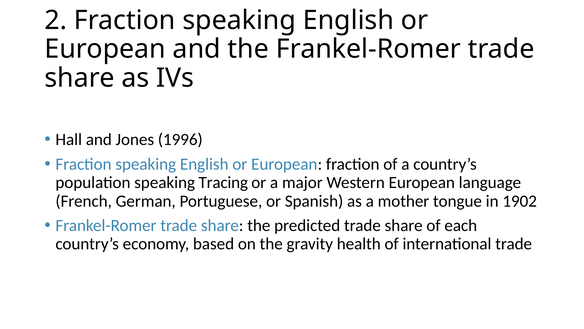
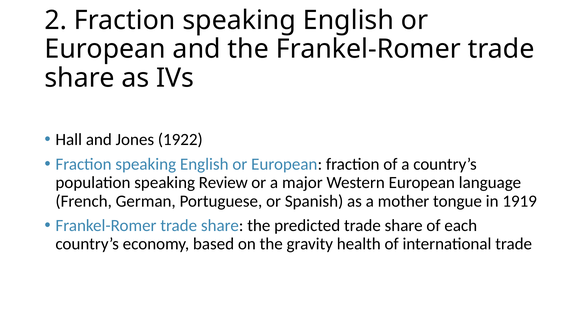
1996: 1996 -> 1922 (180, 139)
Tracing: Tracing -> Review (223, 182)
1902: 1902 -> 1919 (520, 201)
